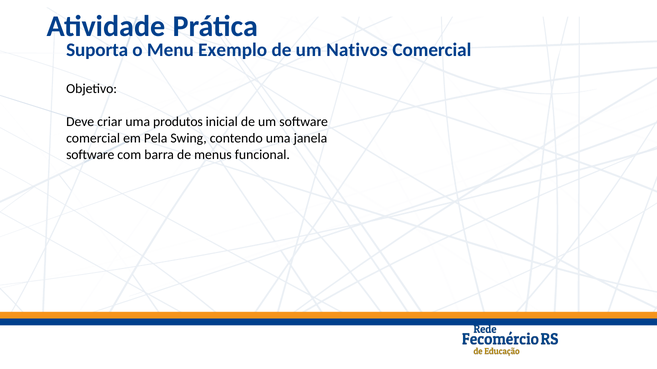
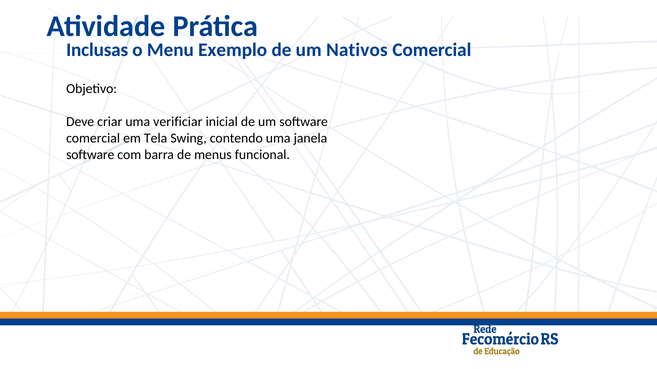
Suporta: Suporta -> Inclusas (97, 50)
produtos: produtos -> verificiar (178, 122)
Pela: Pela -> Tela (156, 138)
